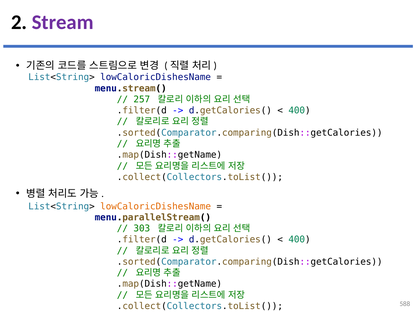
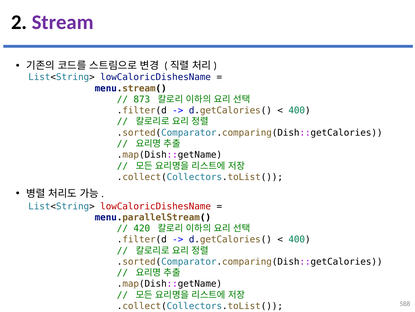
257: 257 -> 873 (142, 99)
lowCaloricDishesName colour: orange -> red (156, 206)
303: 303 -> 420 (142, 228)
